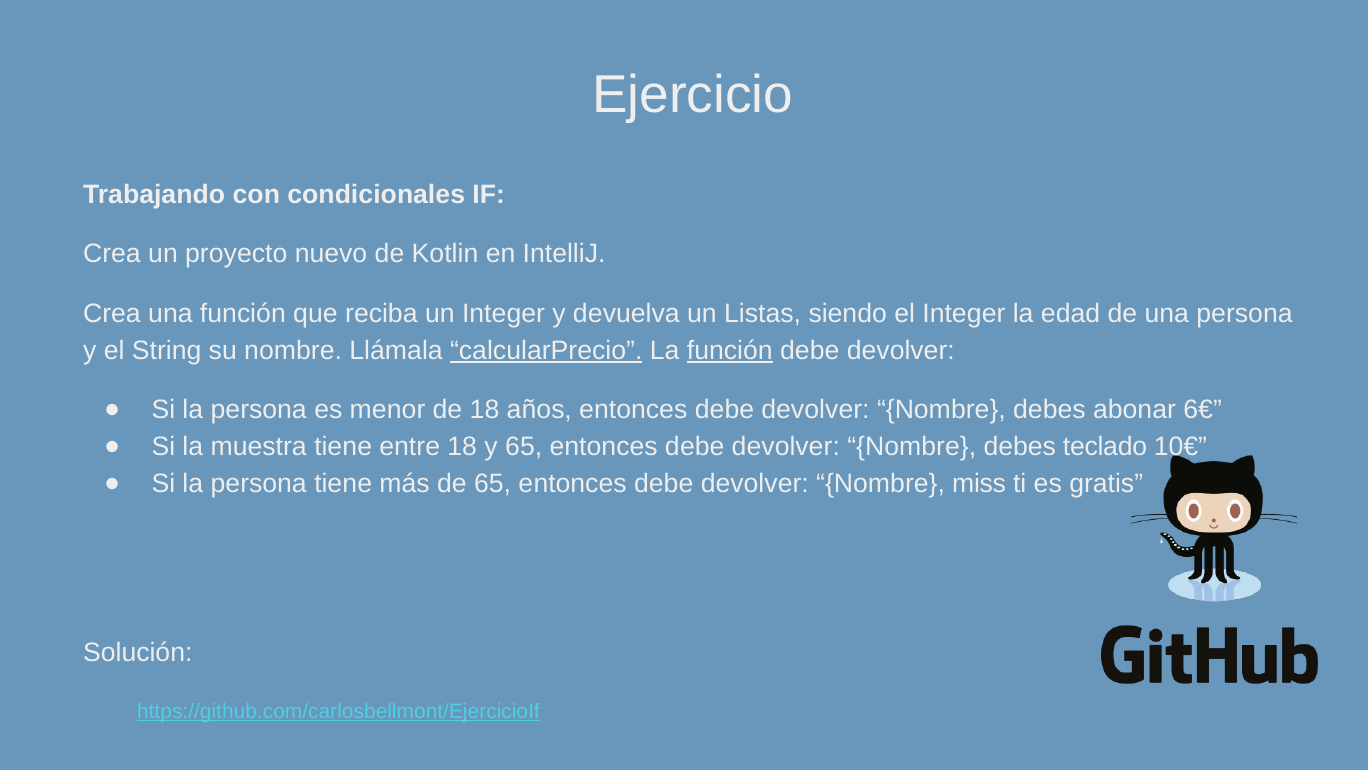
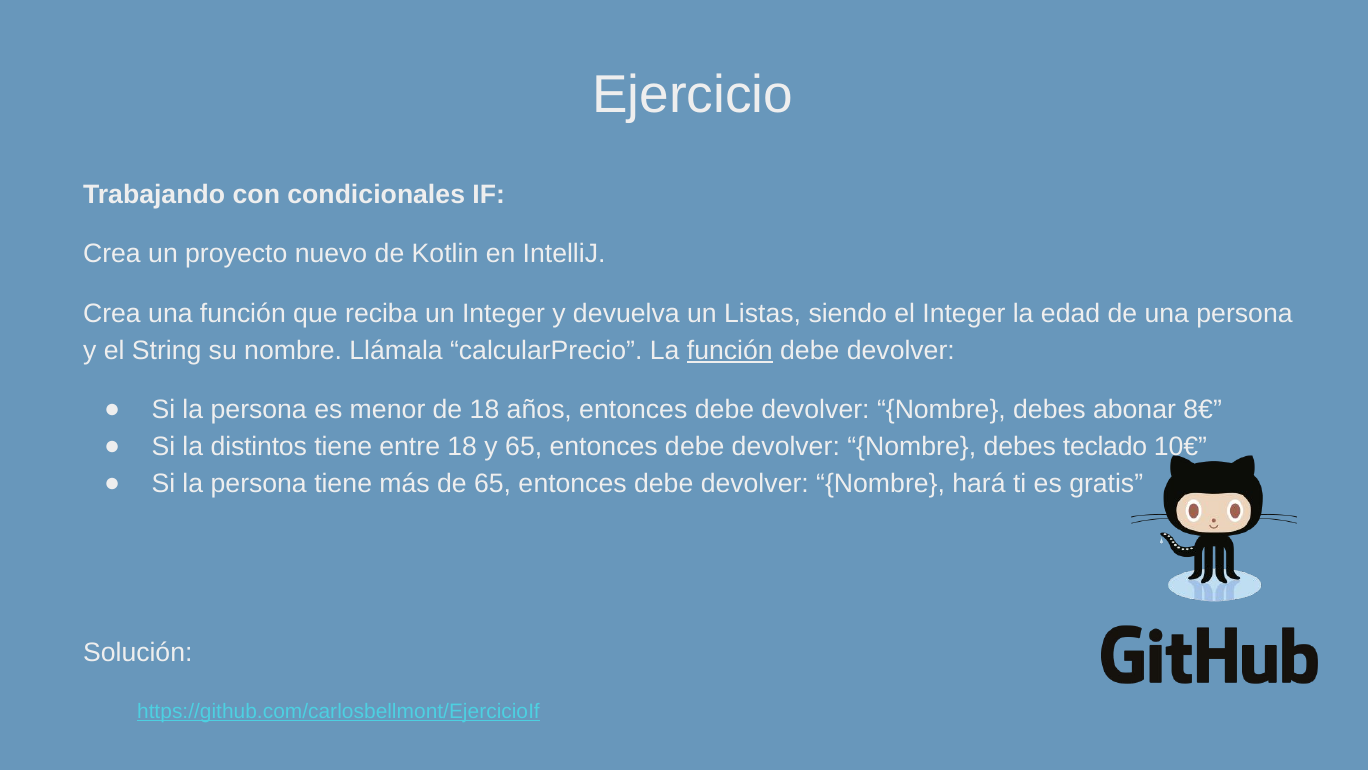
calcularPrecio underline: present -> none (546, 350)
6€: 6€ -> 8€ (1203, 410)
muestra: muestra -> distintos (259, 447)
miss: miss -> hará (979, 483)
